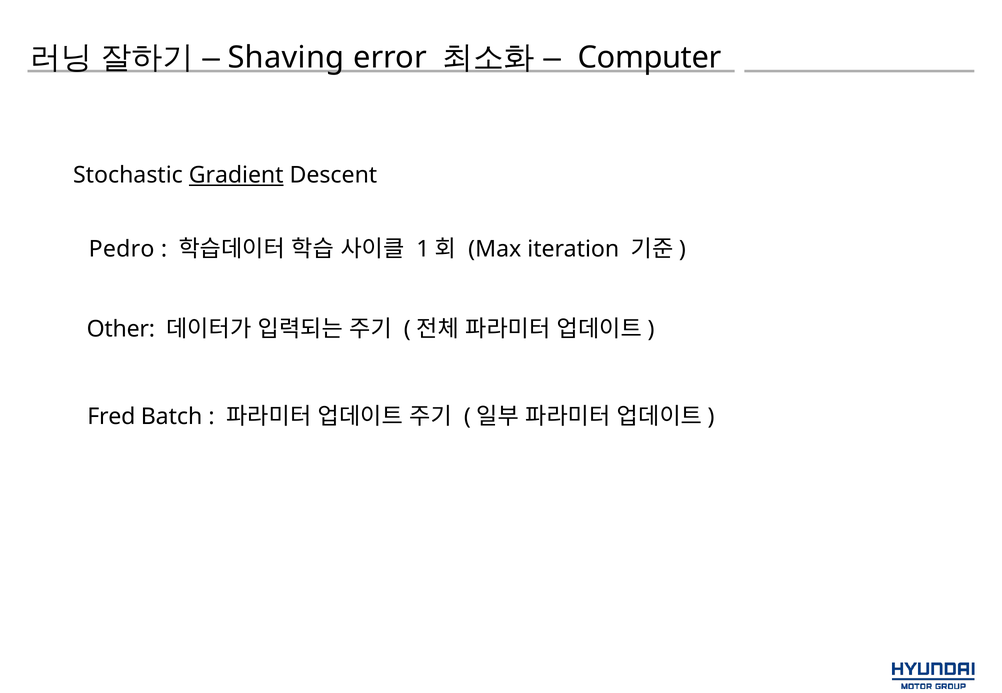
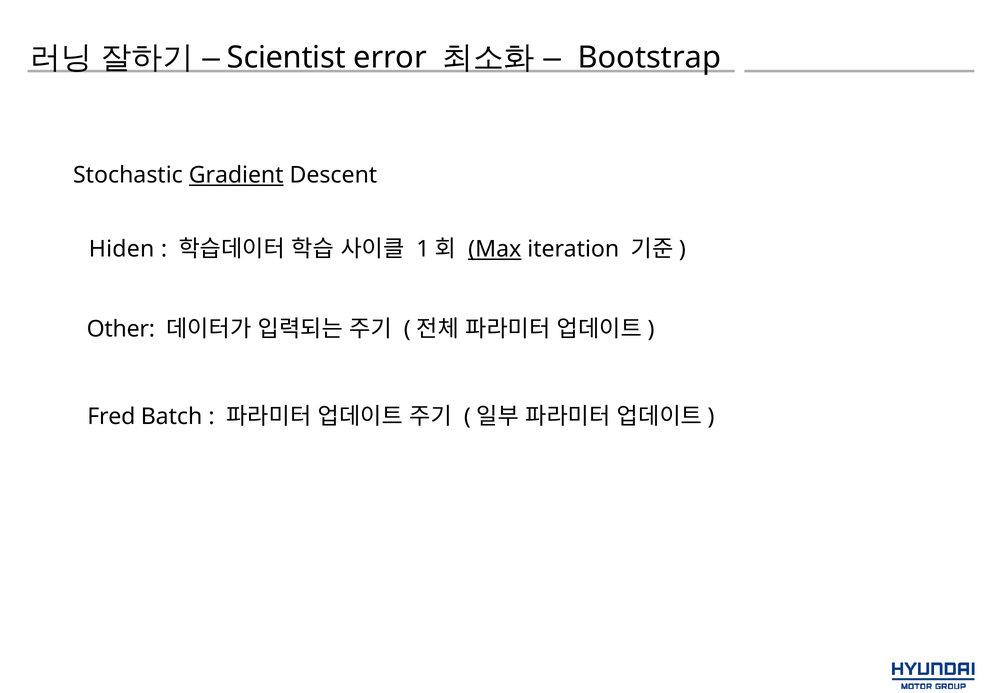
Shaving: Shaving -> Scientist (286, 58)
Computer: Computer -> Bootstrap (649, 58)
Pedro: Pedro -> Hiden (122, 249)
Max underline: none -> present (495, 249)
